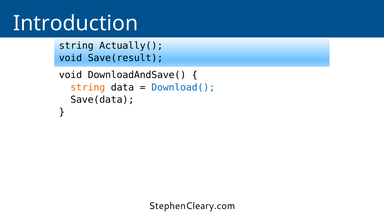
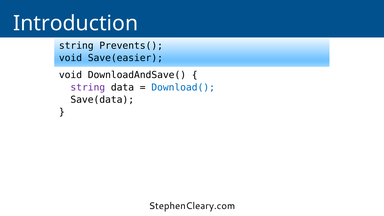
Actually(: Actually( -> Prevents( (131, 46)
Save(result: Save(result -> Save(easier (125, 58)
string colour: orange -> purple (88, 87)
